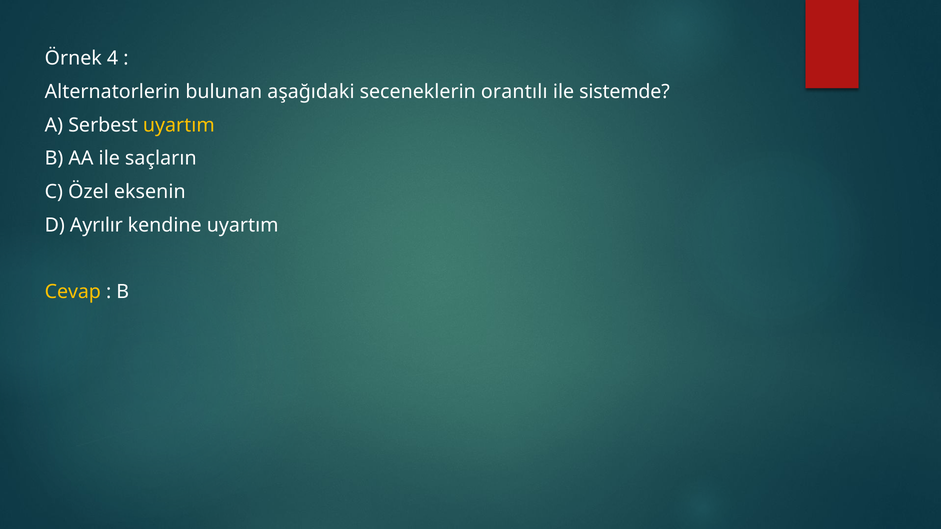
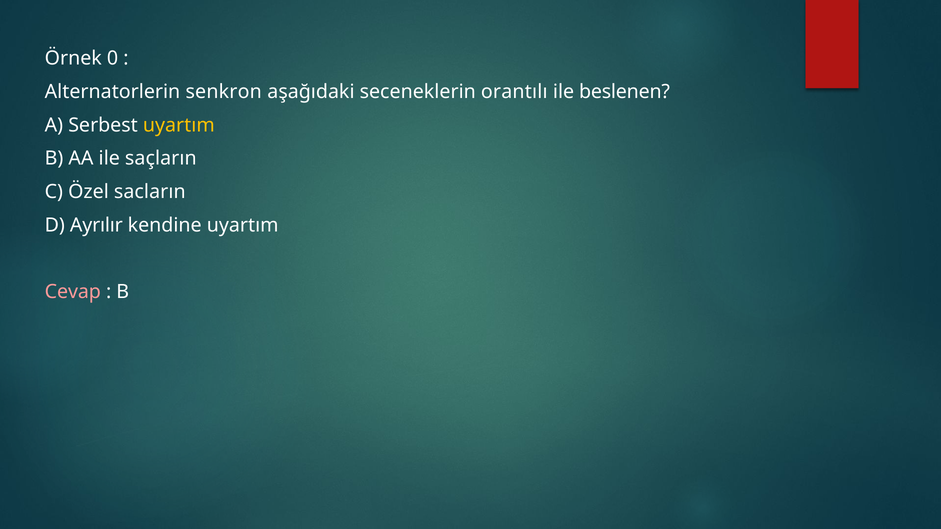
4: 4 -> 0 (113, 58)
bulunan: bulunan -> senkron (224, 92)
sistemde: sistemde -> beslenen (625, 92)
eksenin: eksenin -> sacların (150, 192)
Cevap colour: yellow -> pink (73, 292)
